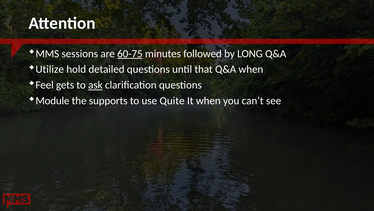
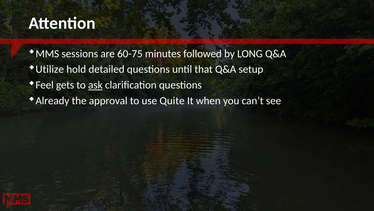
60-75 underline: present -> none (130, 53)
Q&A when: when -> setup (251, 69)
Module: Module -> Already (52, 101)
supports: supports -> approval (108, 101)
